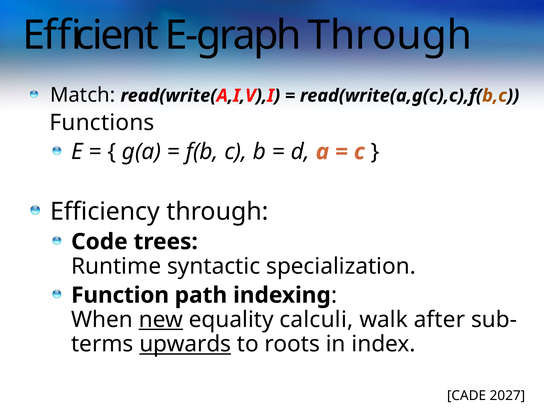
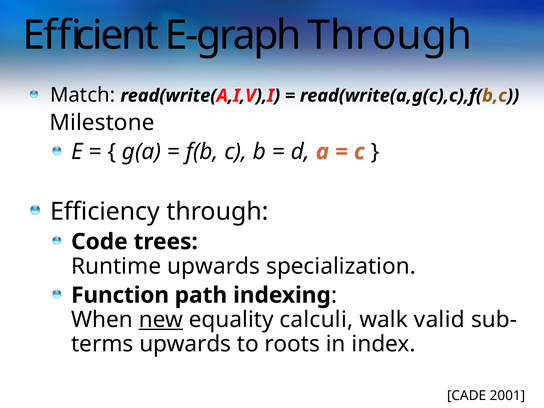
Functions: Functions -> Milestone (102, 123)
Runtime syntactic: syntactic -> upwards (214, 266)
after: after -> valid (439, 320)
upwards underline: present -> none (185, 344)
2027: 2027 -> 2001 (507, 396)
